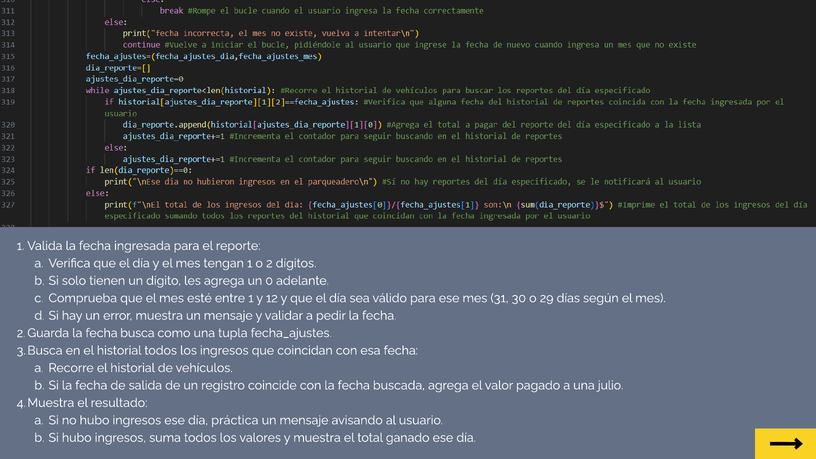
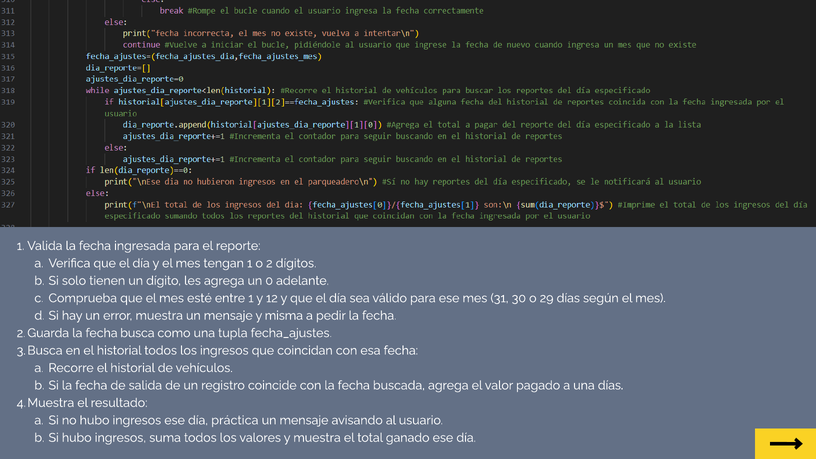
validar: validar -> misma (284, 316)
una julio: julio -> días (611, 385)
